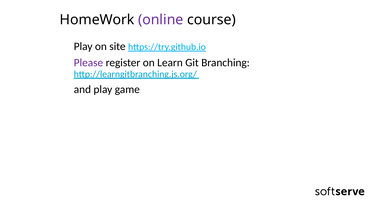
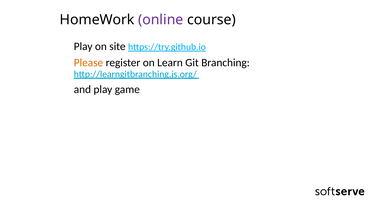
Please colour: purple -> orange (88, 63)
